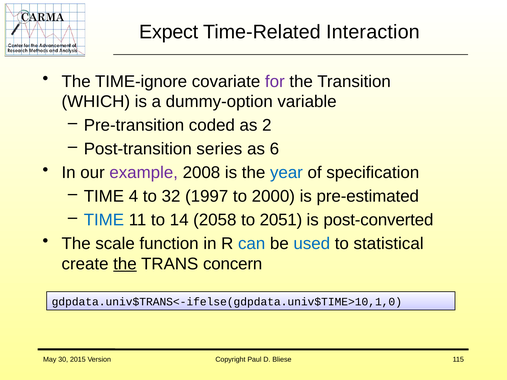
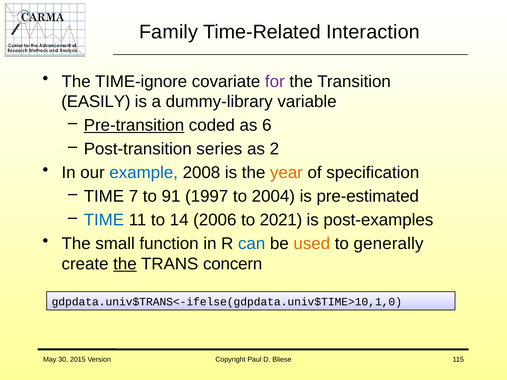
Expect: Expect -> Family (169, 32)
WHICH: WHICH -> EASILY (96, 102)
dummy-option: dummy-option -> dummy-library (219, 102)
Pre-transition underline: none -> present (134, 125)
2: 2 -> 6 (267, 125)
6: 6 -> 2 (274, 149)
example colour: purple -> blue (144, 173)
year colour: blue -> orange (286, 173)
4: 4 -> 7 (133, 196)
32: 32 -> 91 (171, 196)
2000: 2000 -> 2004 (273, 196)
2058: 2058 -> 2006 (215, 220)
2051: 2051 -> 2021 (281, 220)
post-converted: post-converted -> post-examples (378, 220)
scale: scale -> small (115, 244)
used colour: blue -> orange (312, 244)
statistical: statistical -> generally (389, 244)
